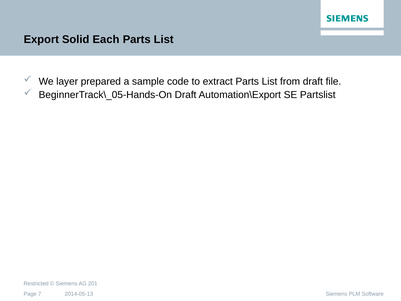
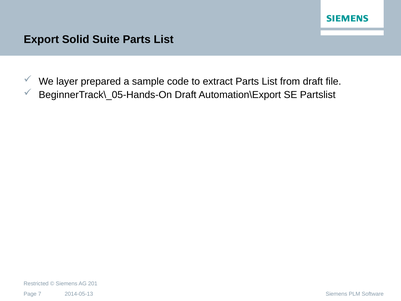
Each: Each -> Suite (106, 39)
